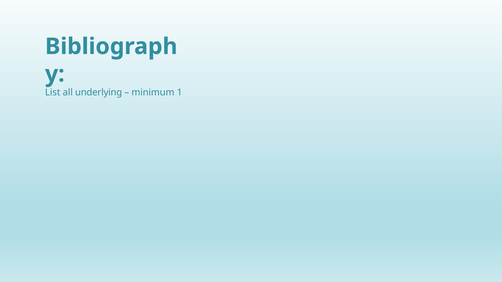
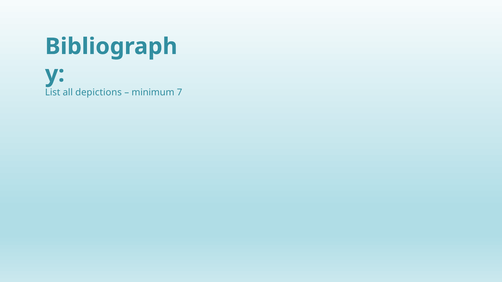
underlying: underlying -> depictions (99, 93)
1: 1 -> 7 (180, 93)
